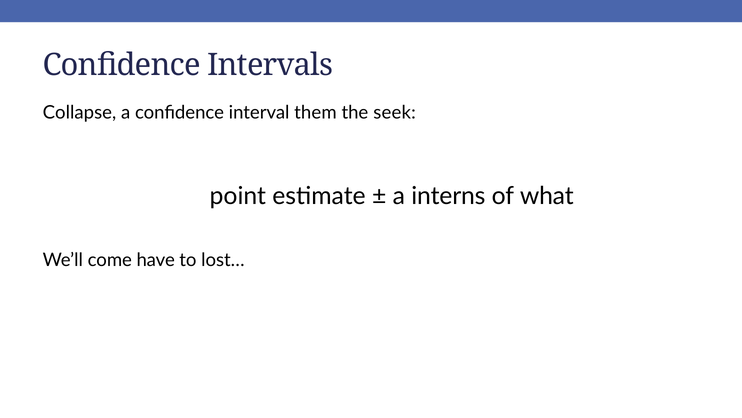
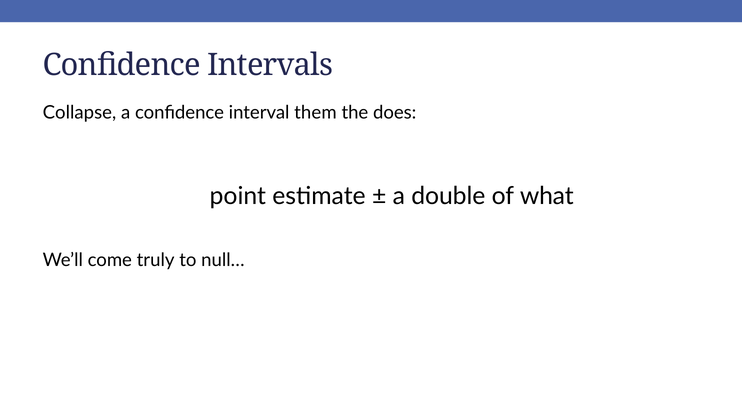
seek: seek -> does (395, 113)
interns: interns -> double (448, 196)
have: have -> truly (156, 260)
lost…: lost… -> null… (223, 260)
